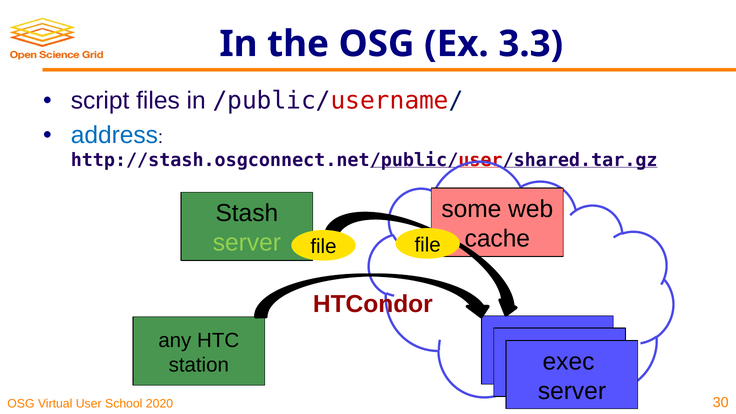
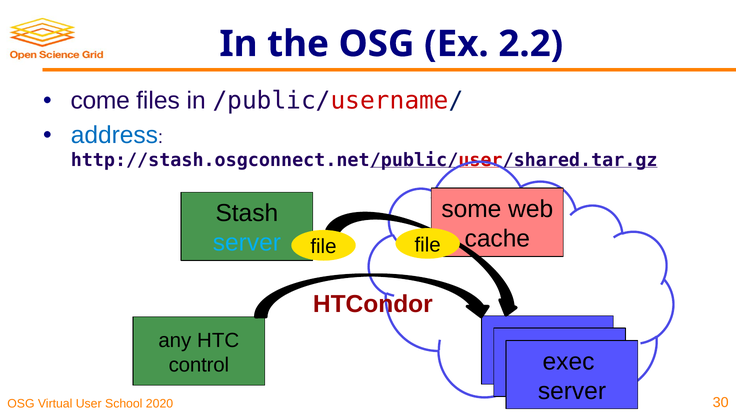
3.3: 3.3 -> 2.2 (531, 44)
script: script -> come (100, 101)
server colour: light green -> light blue (247, 243)
station: station -> control (199, 365)
